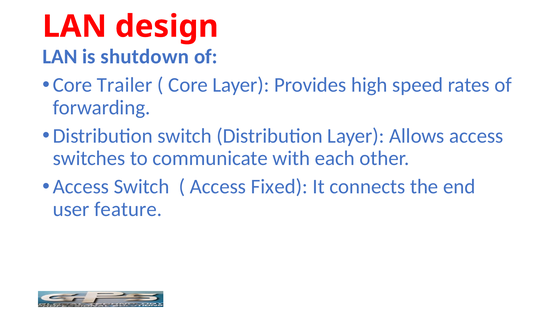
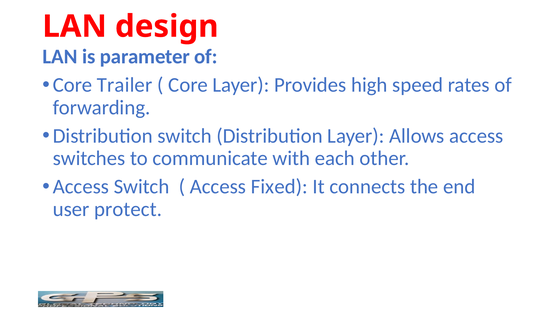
shutdown: shutdown -> parameter (145, 57)
feature: feature -> protect (128, 209)
